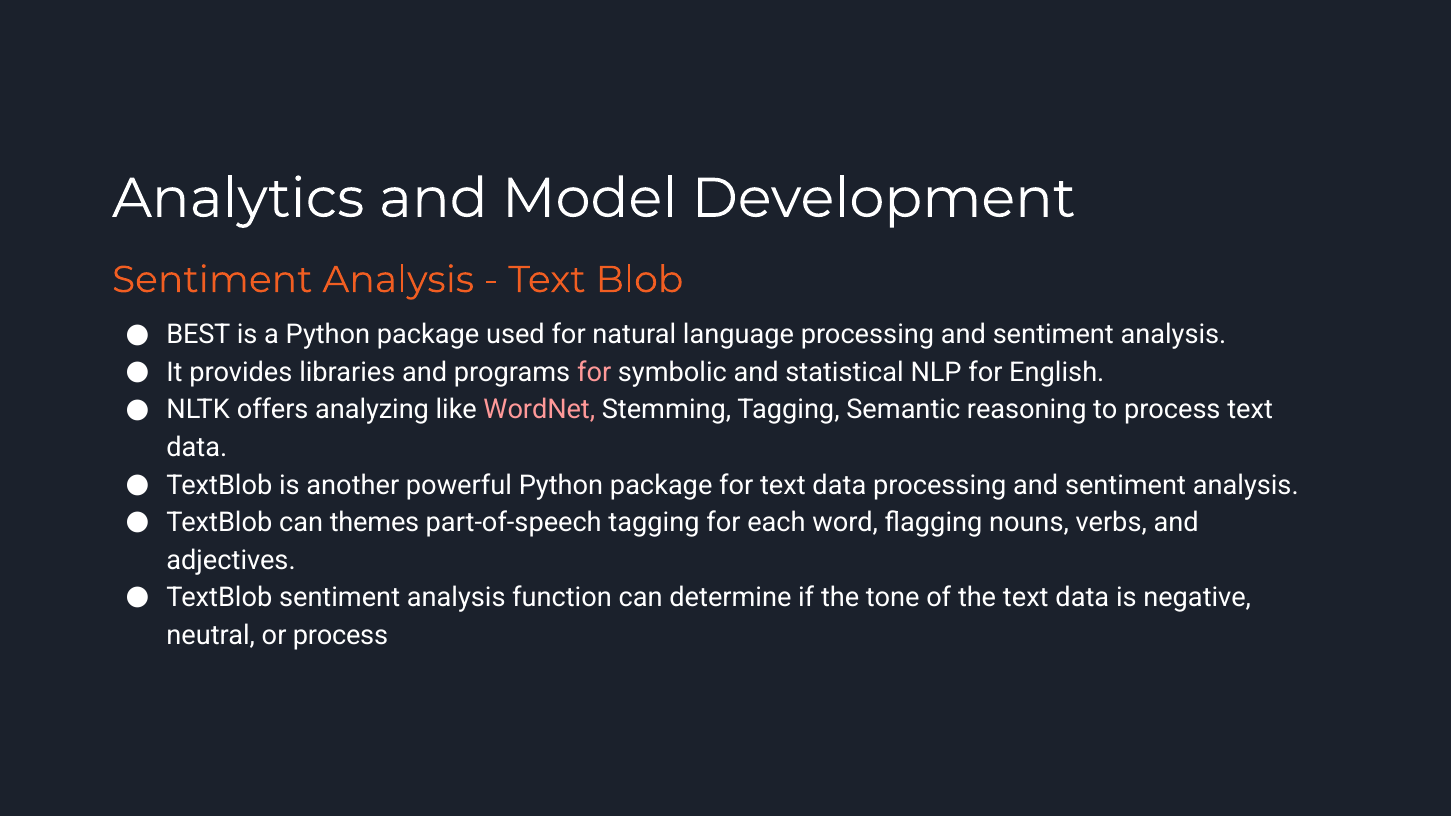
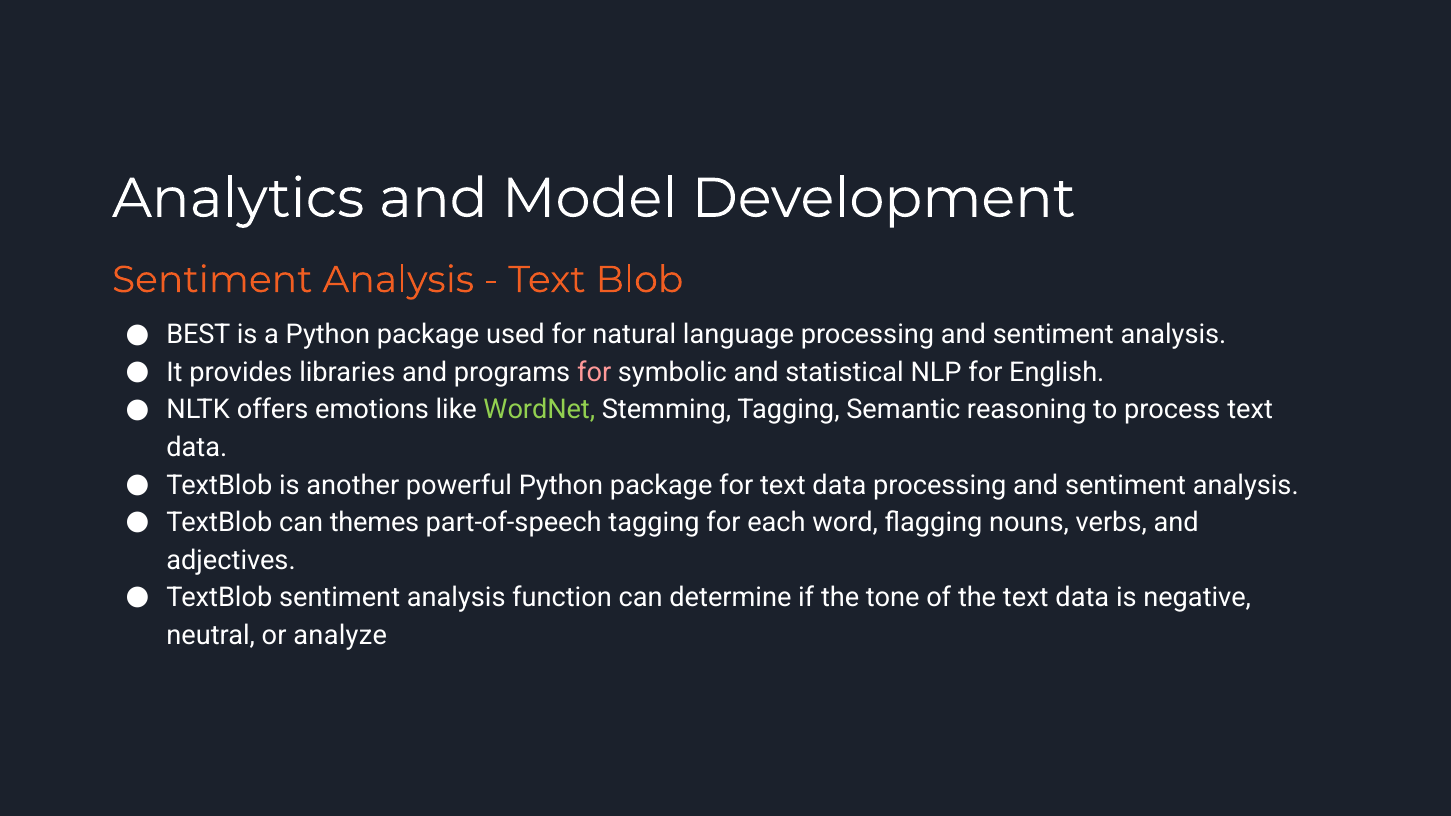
analyzing: analyzing -> emotions (372, 410)
WordNet colour: pink -> light green (539, 410)
or process: process -> analyze (340, 635)
